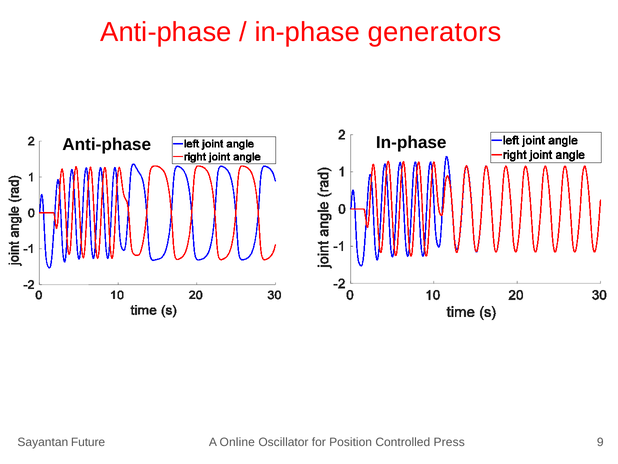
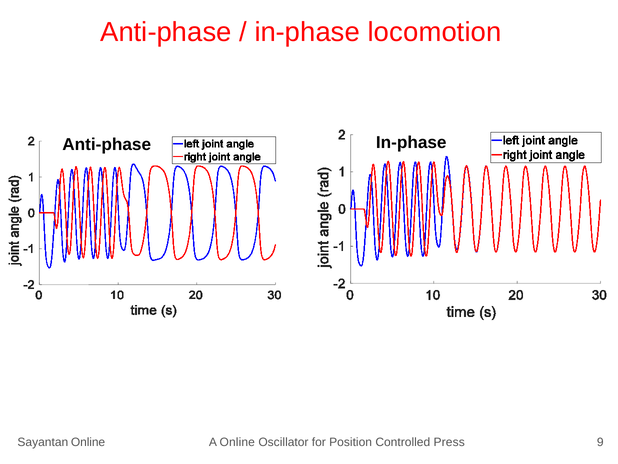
generators: generators -> locomotion (435, 32)
Sayantan Future: Future -> Online (88, 442)
